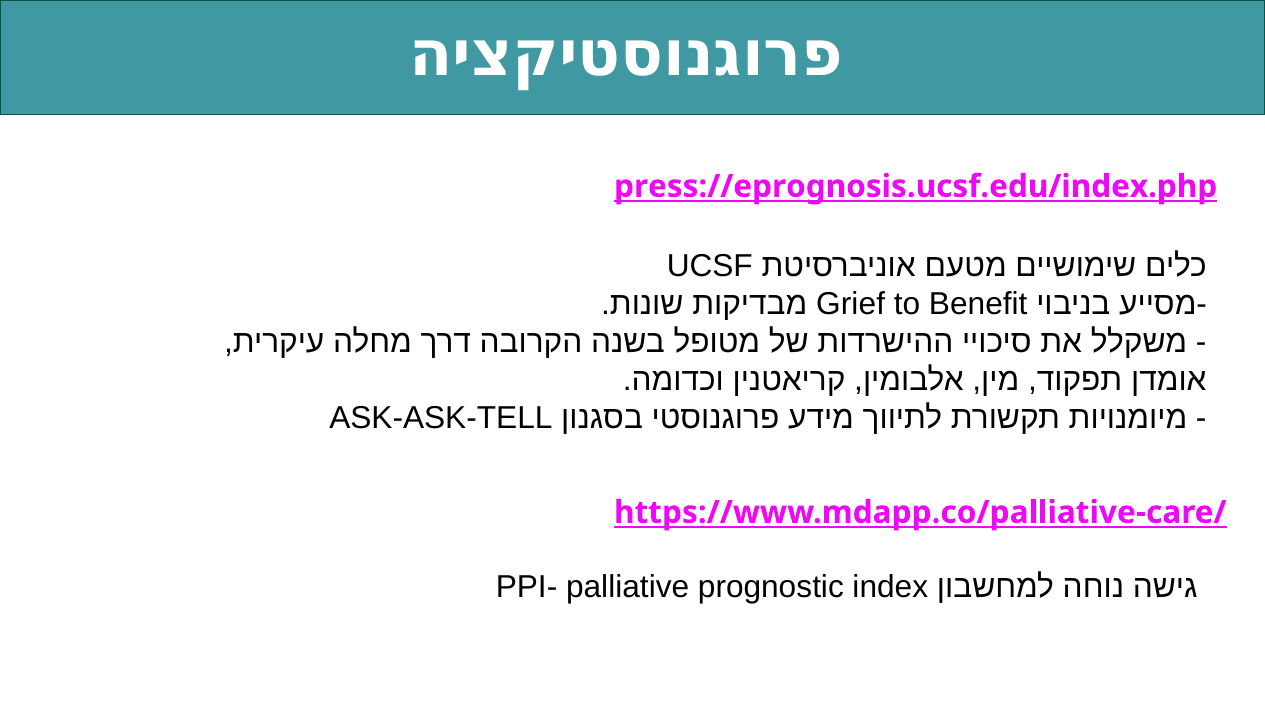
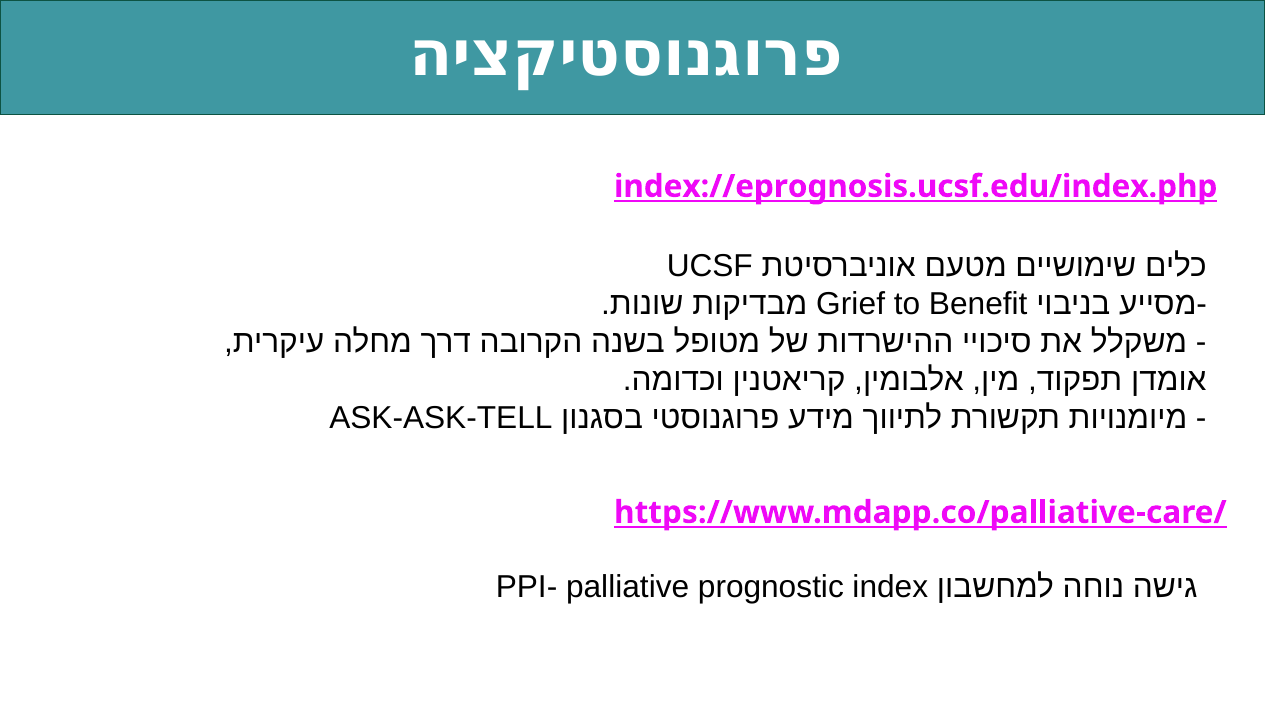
press://eprognosis.ucsf.edu/index.php: press://eprognosis.ucsf.edu/index.php -> index://eprognosis.ucsf.edu/index.php (916, 186)
